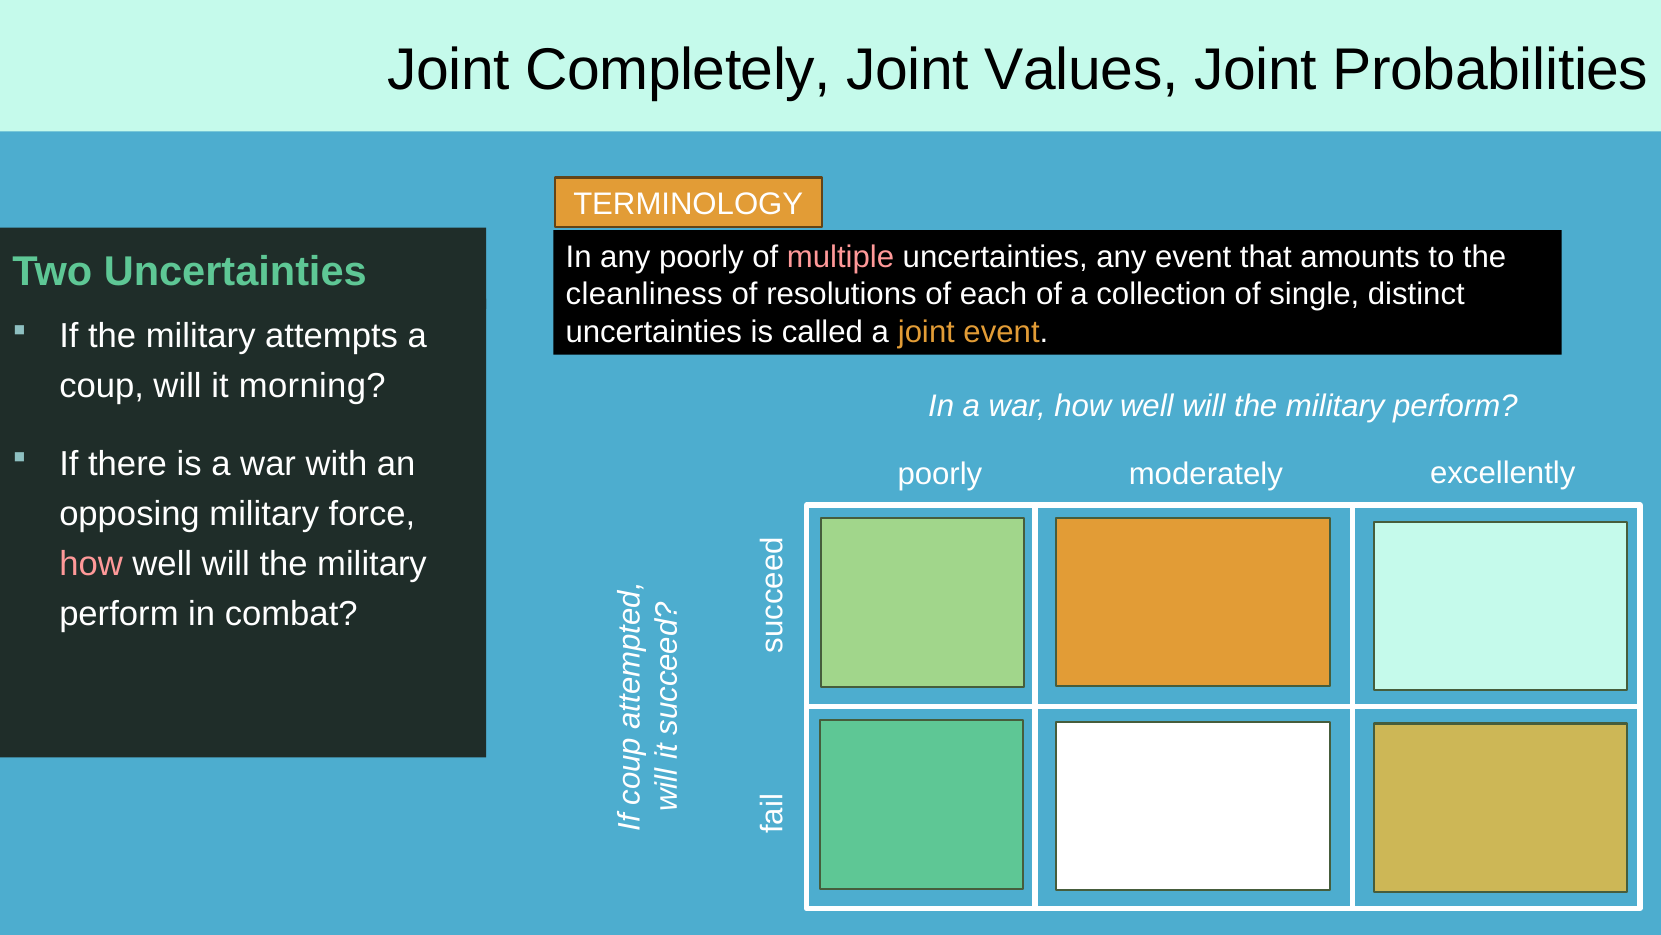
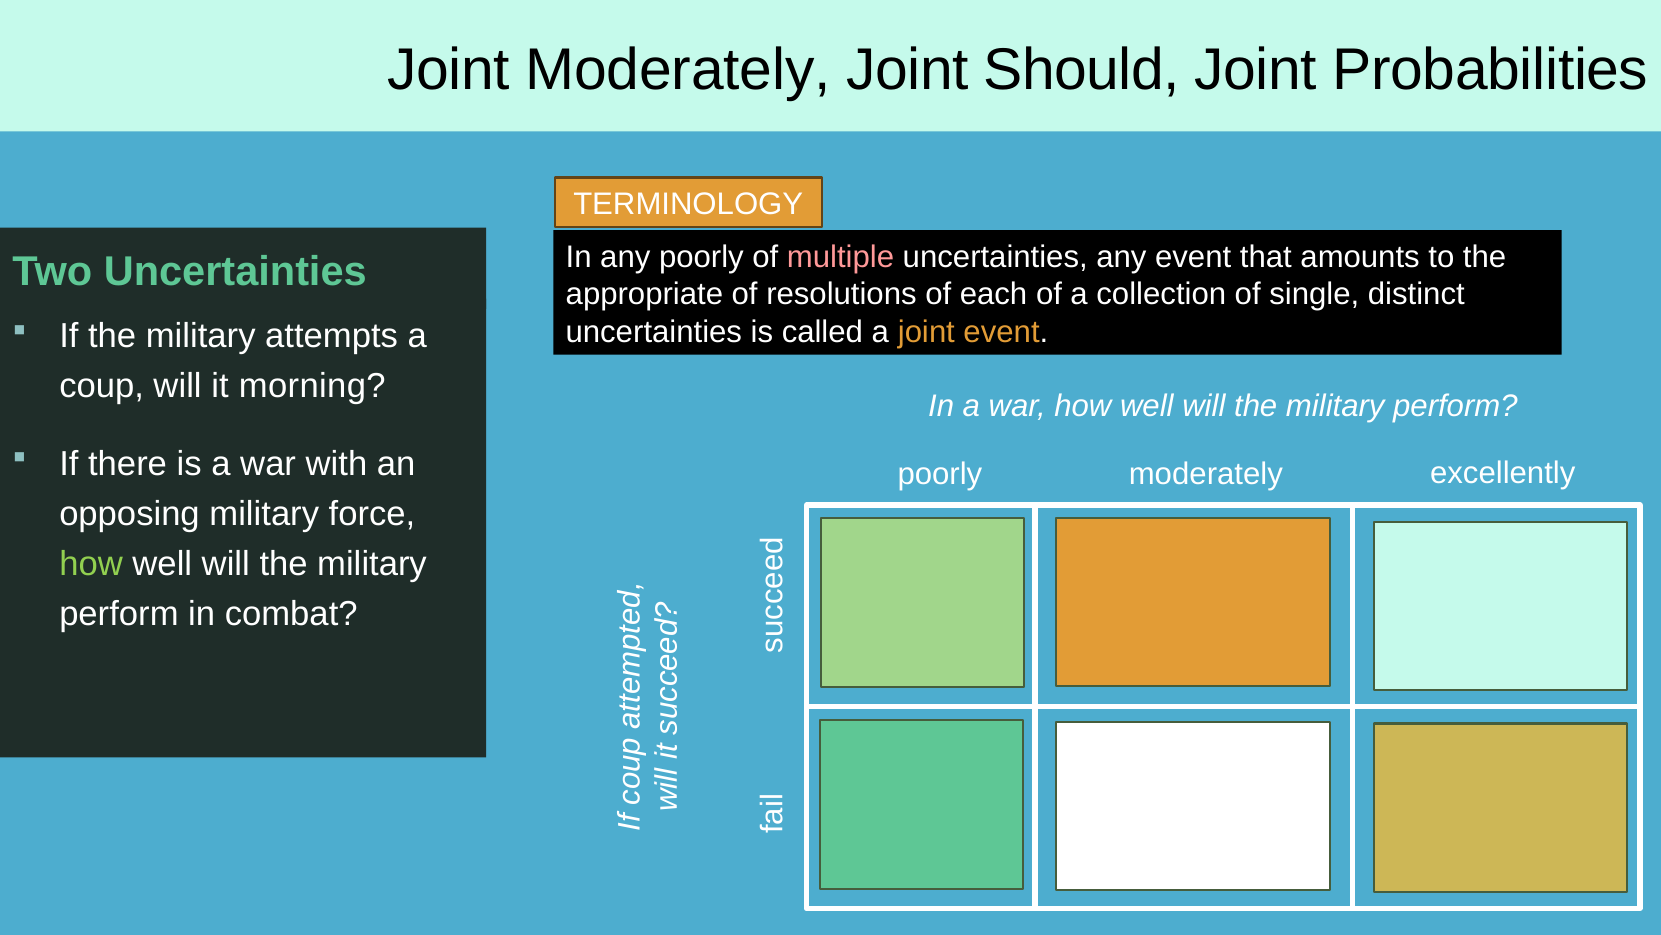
Joint Completely: Completely -> Moderately (678, 70)
Values: Values -> Should (1082, 70)
cleanliness: cleanliness -> appropriate (644, 294)
how colour: pink -> light green (91, 563)
